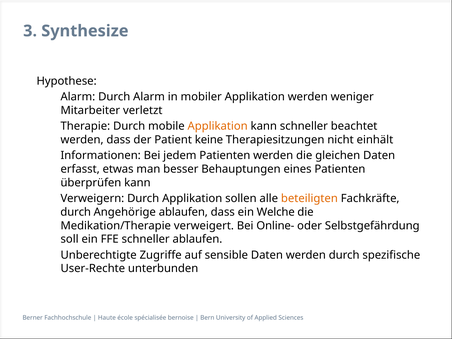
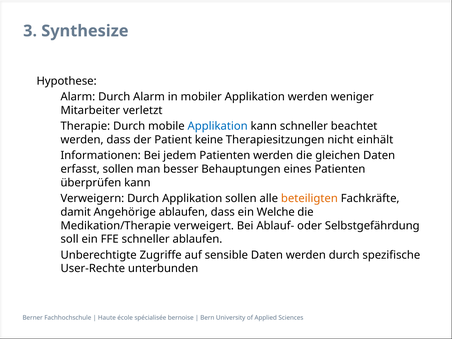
Applikation colour: orange -> blue (218, 126)
erfasst etwas: etwas -> sollen (118, 169)
durch: durch -> damit (76, 212)
Online-: Online- -> Ablauf- (275, 226)
